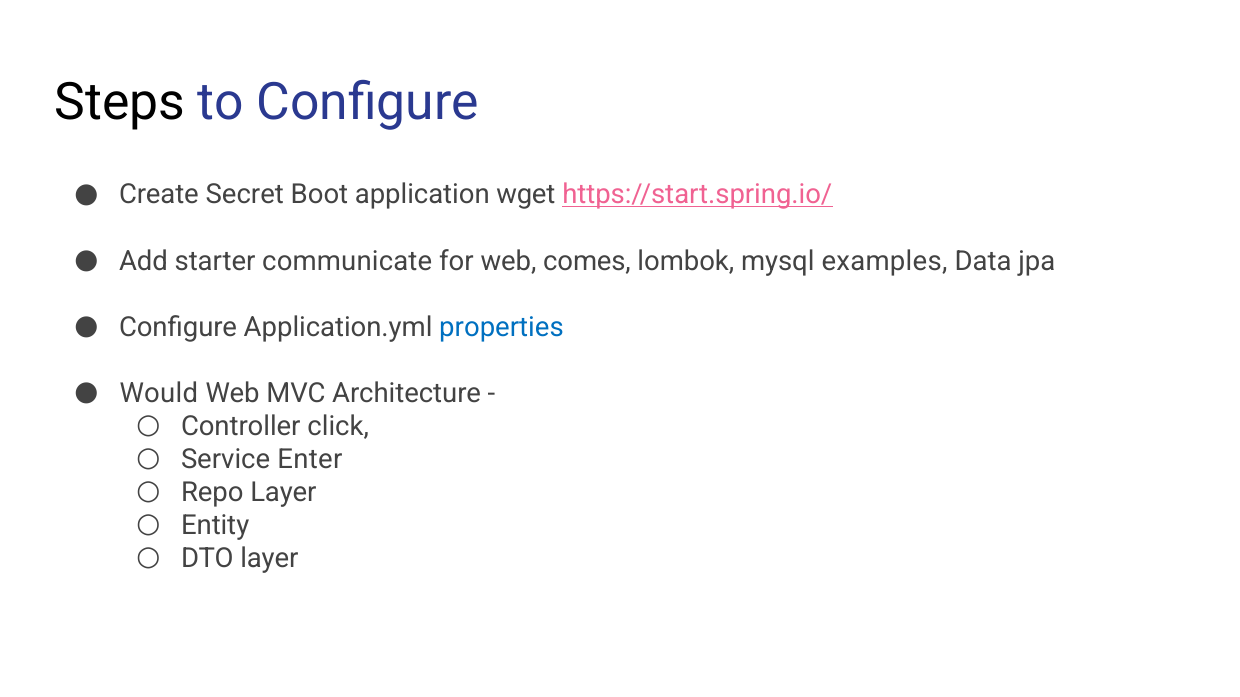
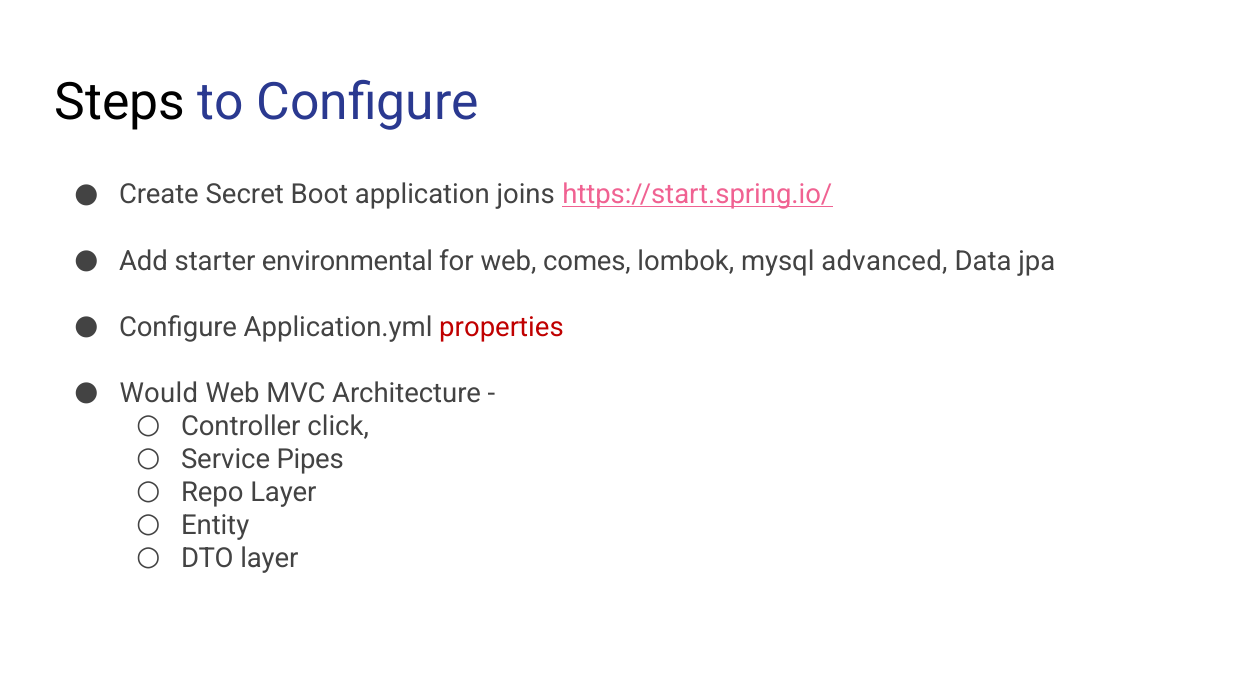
wget: wget -> joins (526, 195)
communicate: communicate -> environmental (347, 261)
examples: examples -> advanced (884, 261)
properties colour: blue -> red (501, 327)
Enter: Enter -> Pipes (310, 459)
